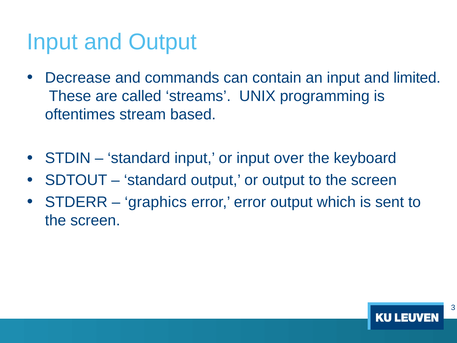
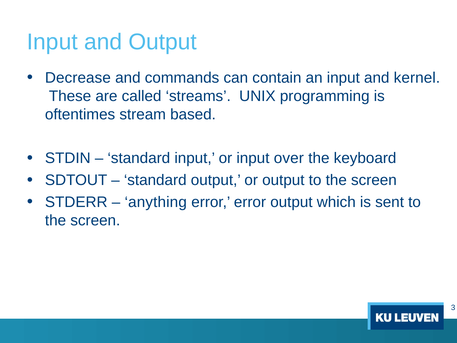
limited: limited -> kernel (417, 78)
graphics: graphics -> anything (156, 202)
